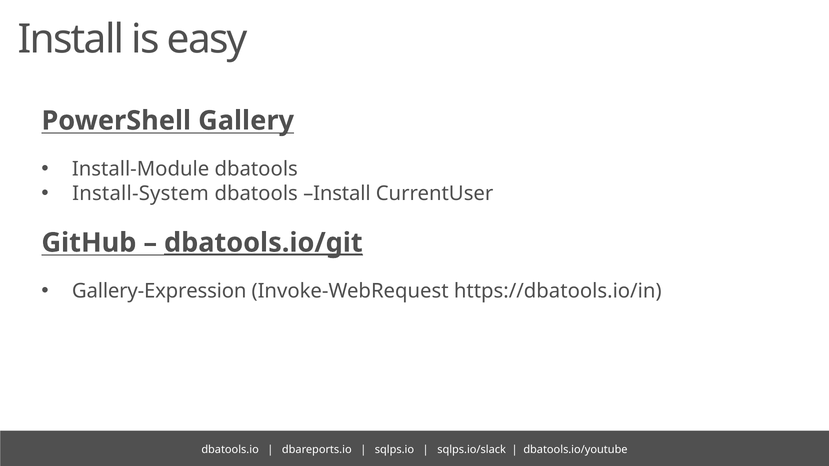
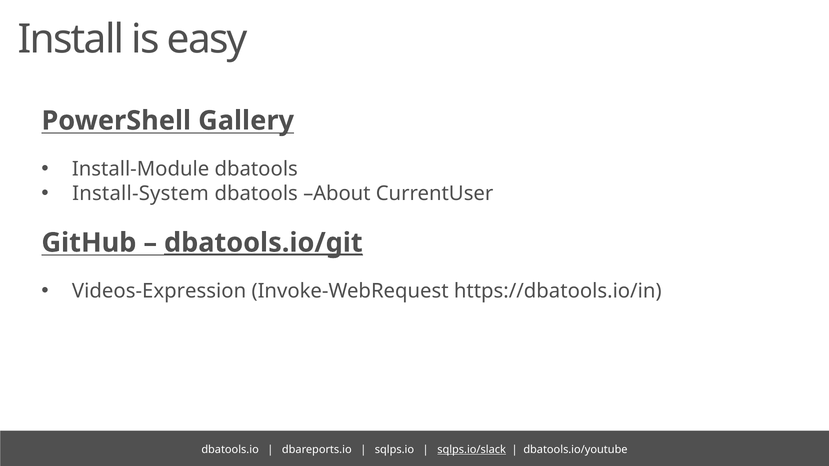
dbatools Install: Install -> About (337, 193)
Gallery-Expression: Gallery-Expression -> Videos-Expression (159, 291)
sqlps.io/slack underline: none -> present (472, 449)
